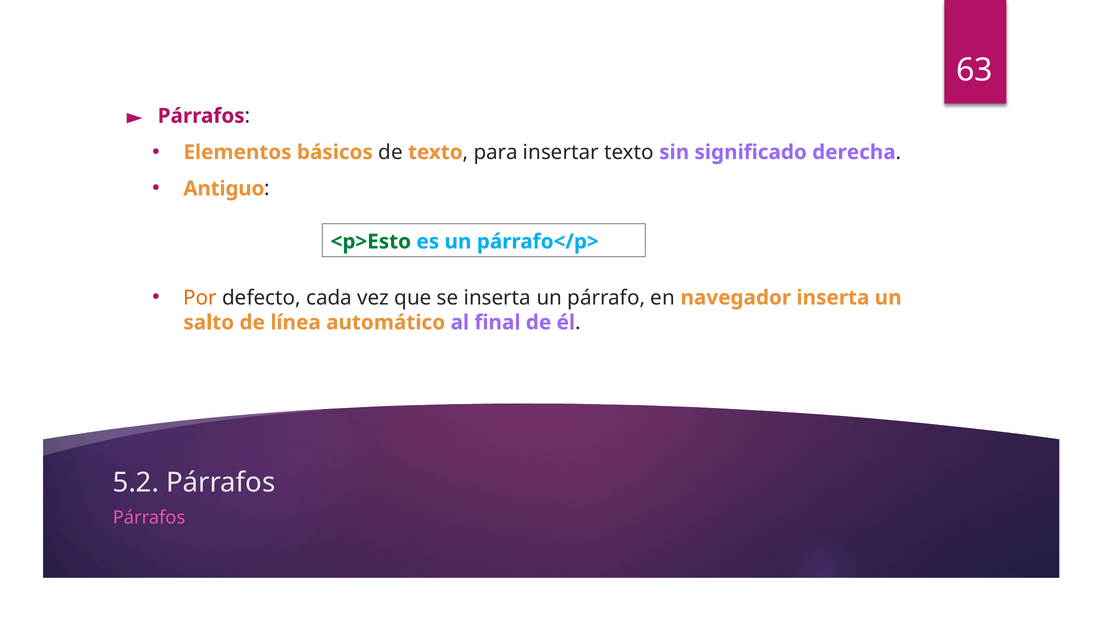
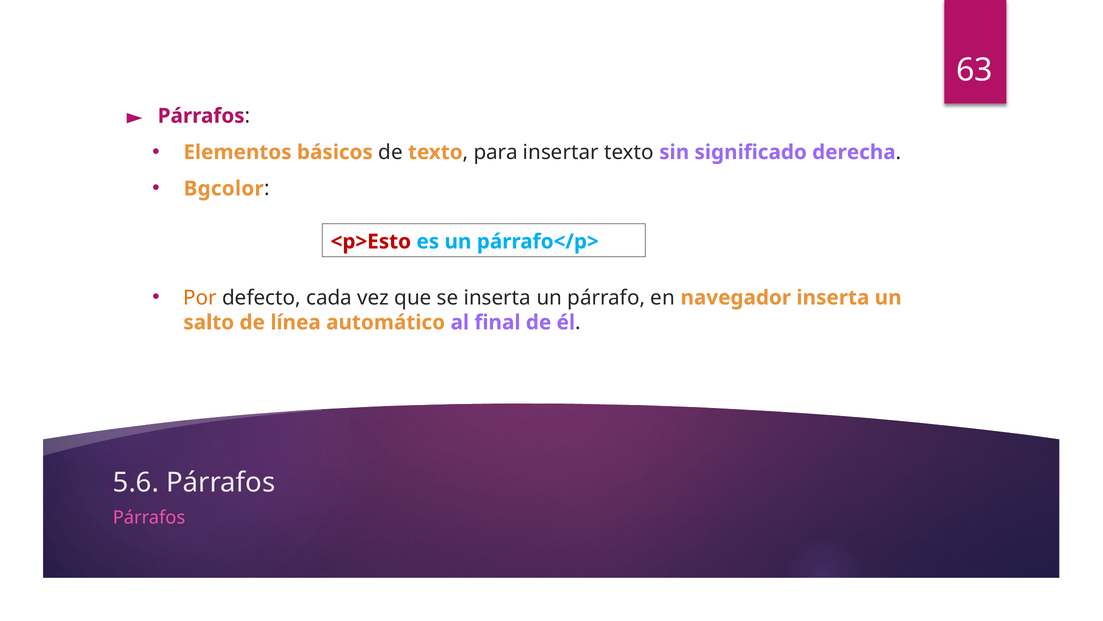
Antiguo: Antiguo -> Bgcolor (224, 188)
<p>Esto colour: green -> red (371, 241)
5.2: 5.2 -> 5.6 (136, 482)
